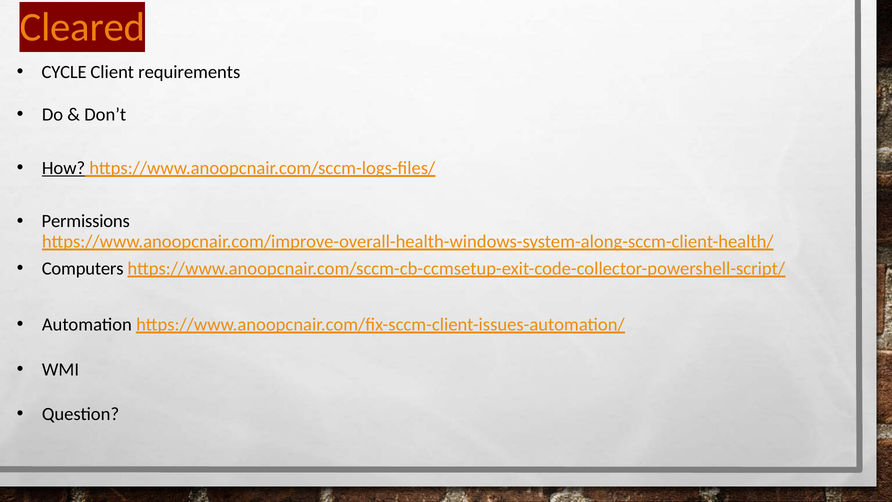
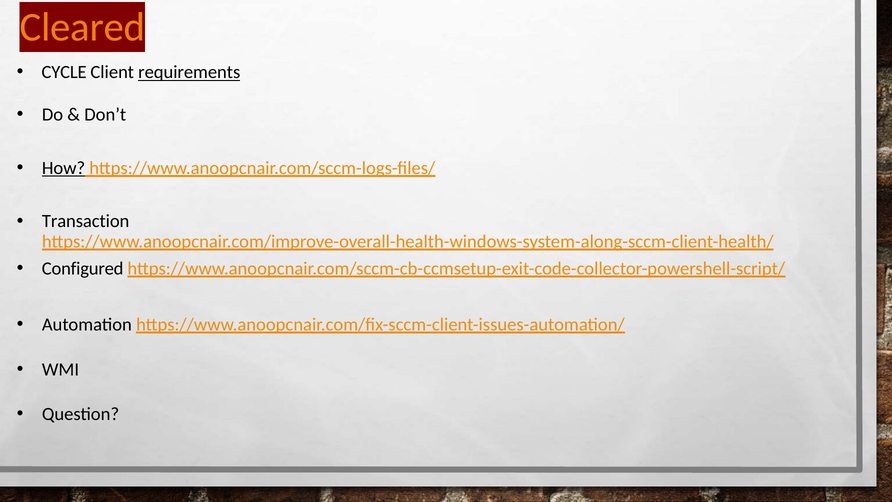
requirements underline: none -> present (189, 72)
Permissions: Permissions -> Transaction (86, 221)
Computers: Computers -> Configured (83, 268)
